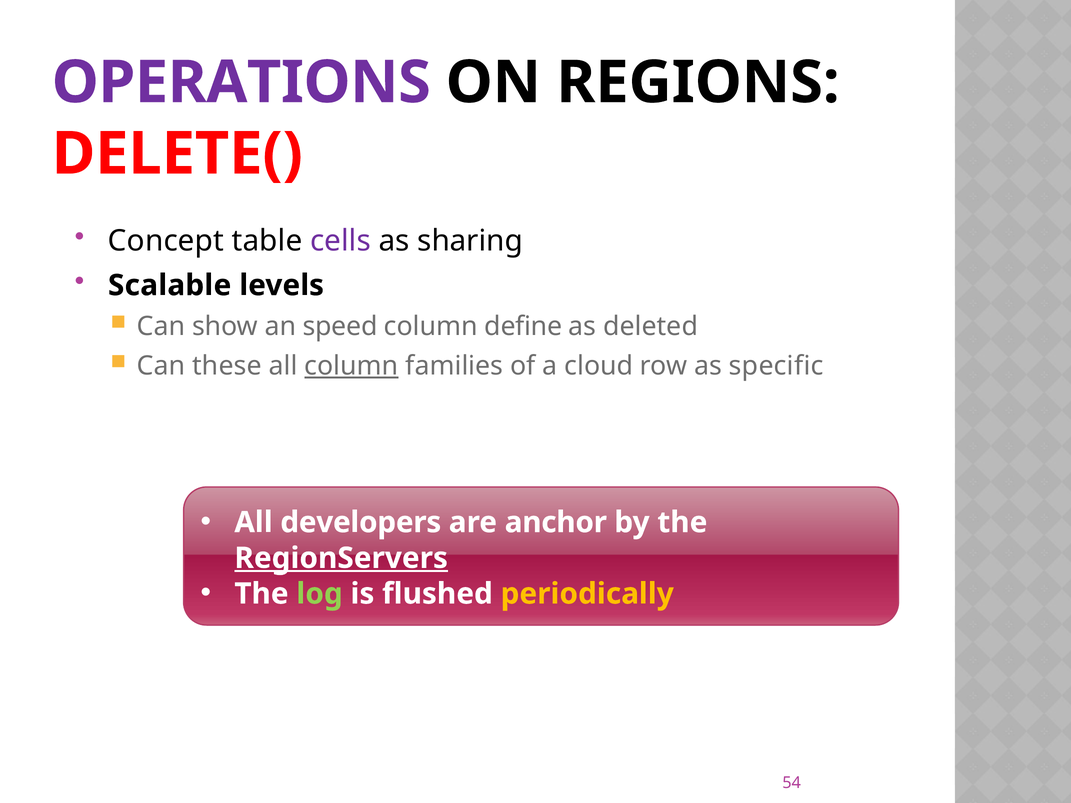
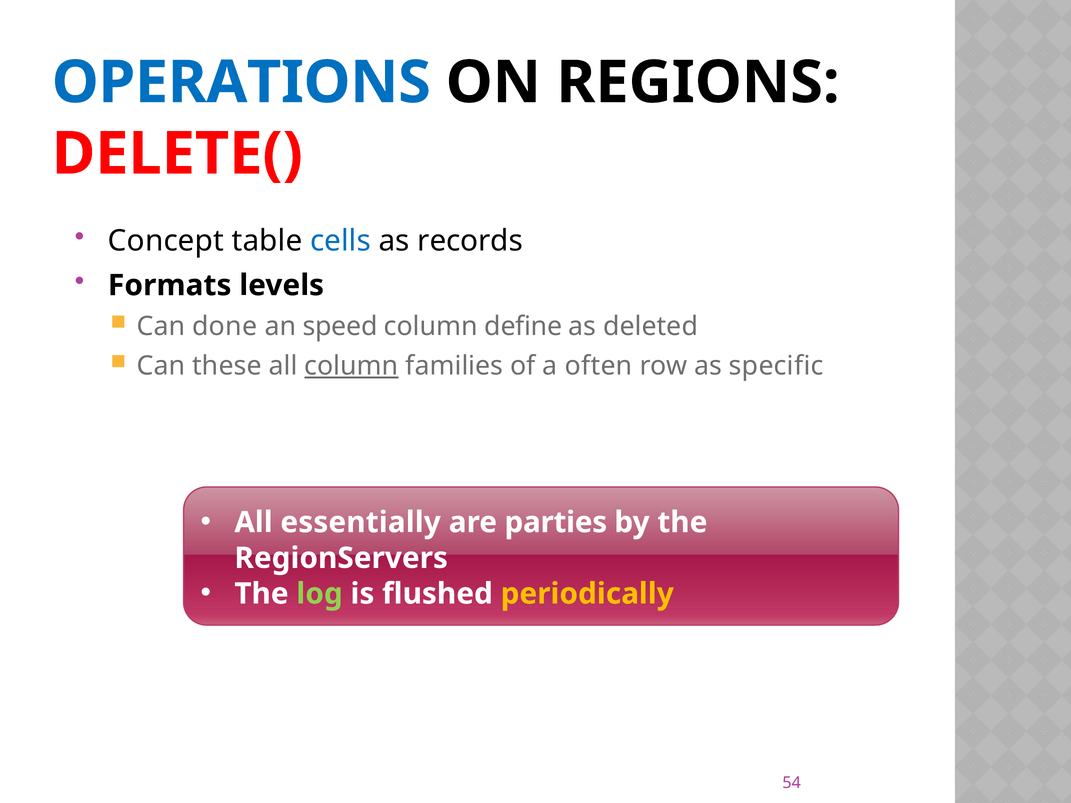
OPERATIONS colour: purple -> blue (241, 83)
cells colour: purple -> blue (340, 241)
sharing: sharing -> records (470, 241)
Scalable: Scalable -> Formats (170, 285)
show: show -> done (225, 327)
cloud: cloud -> often (599, 366)
developers: developers -> essentially (361, 523)
anchor: anchor -> parties (556, 523)
RegionServers underline: present -> none (341, 558)
